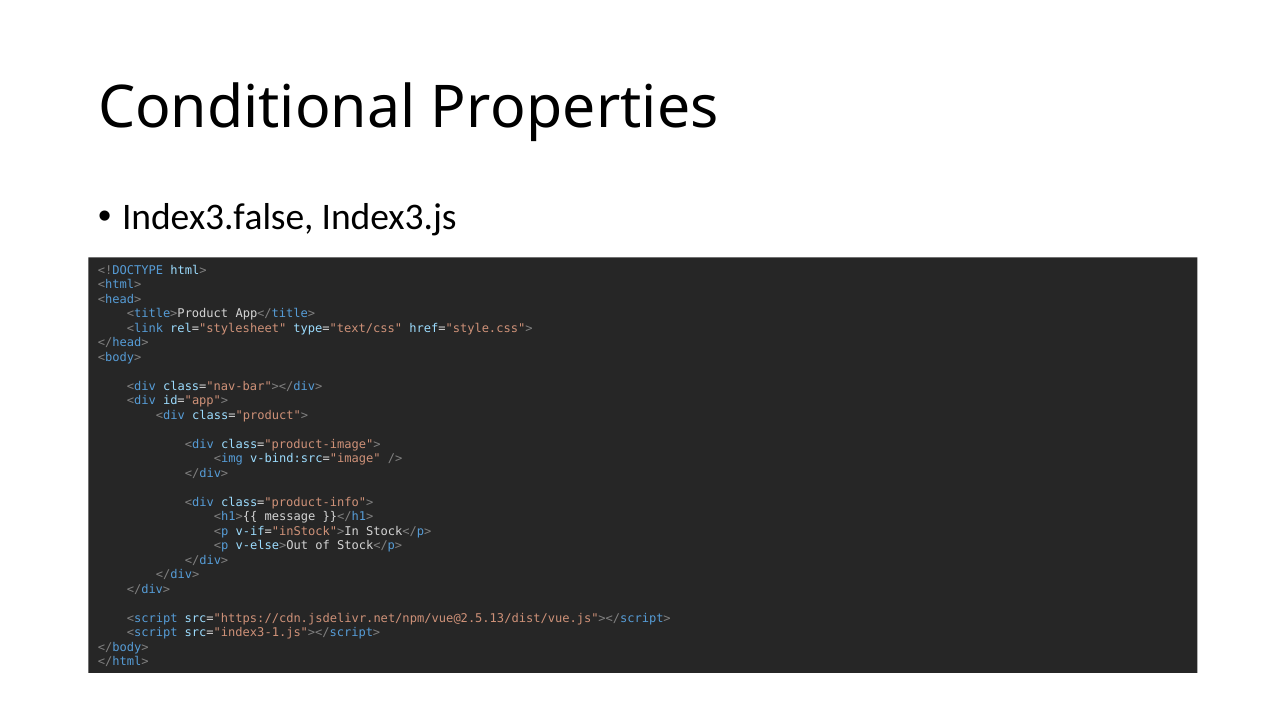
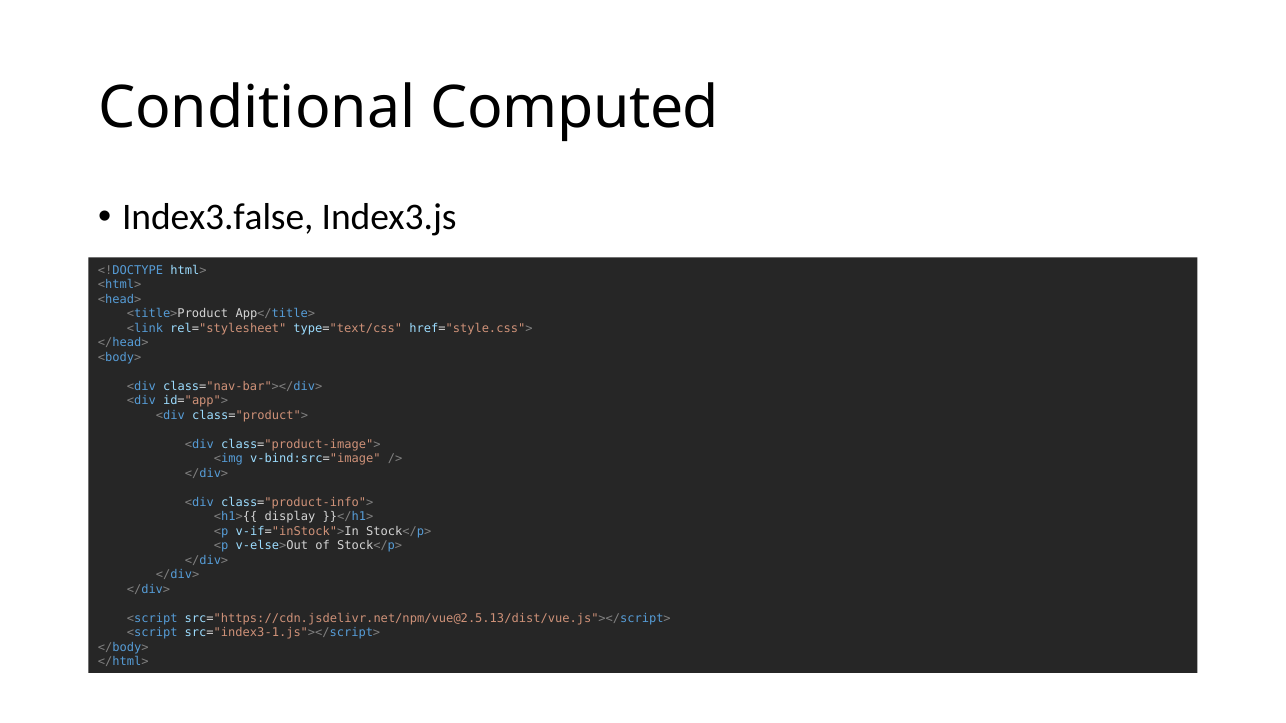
Properties: Properties -> Computed (575, 108)
message: message -> display (290, 517)
